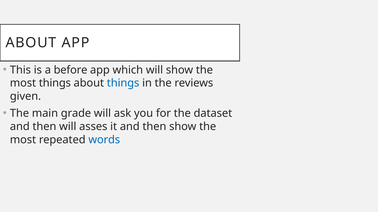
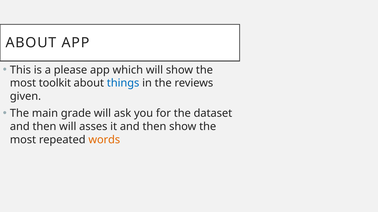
before: before -> please (70, 70)
most things: things -> toolkit (55, 83)
words colour: blue -> orange (104, 140)
